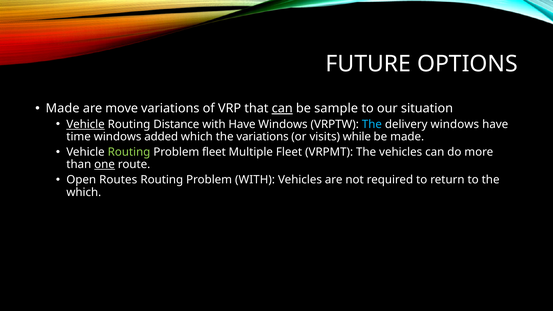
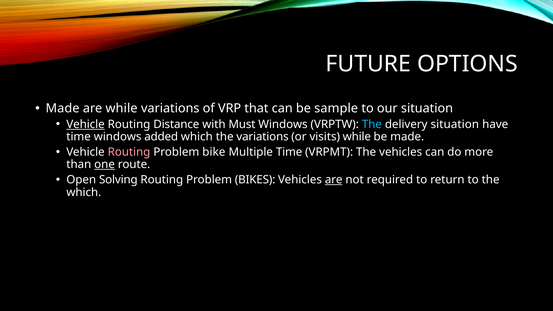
are move: move -> while (122, 108)
can underline: present -> none (282, 108)
with Have: Have -> Must (242, 124)
delivery windows: windows -> situation (455, 124)
Routing colour: light green -> pink (129, 152)
Problem fleet: fleet -> bike (214, 152)
Multiple Fleet: Fleet -> Time (289, 152)
Routes: Routes -> Solving (118, 180)
Problem WITH: WITH -> BIKES (255, 180)
are underline: none -> present (334, 180)
